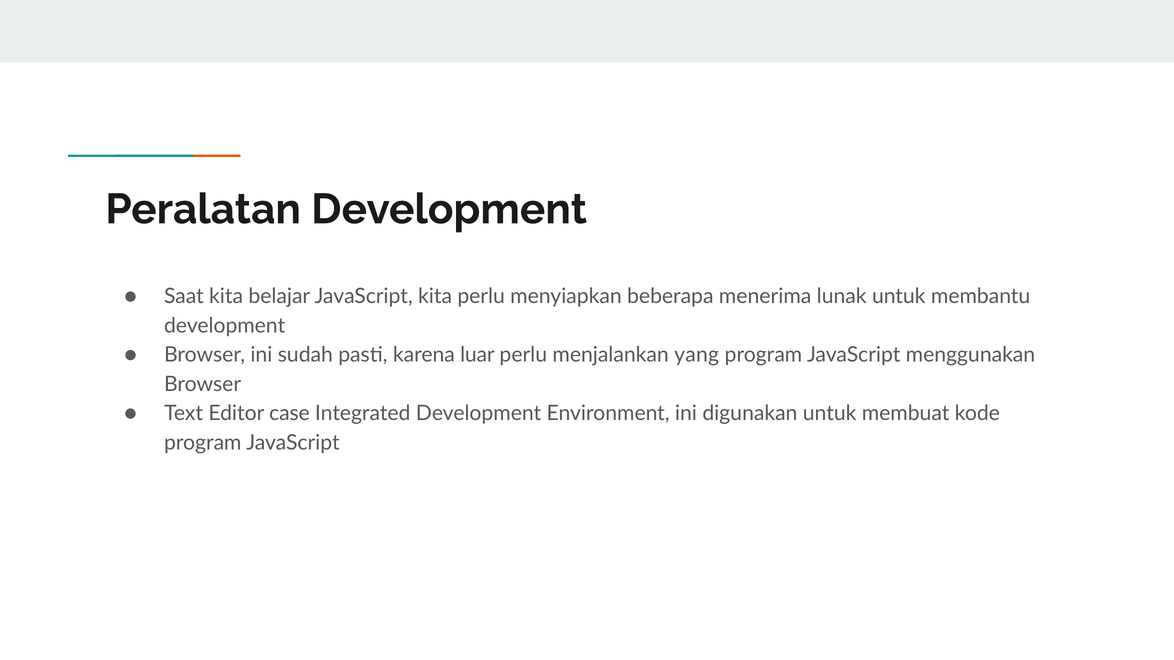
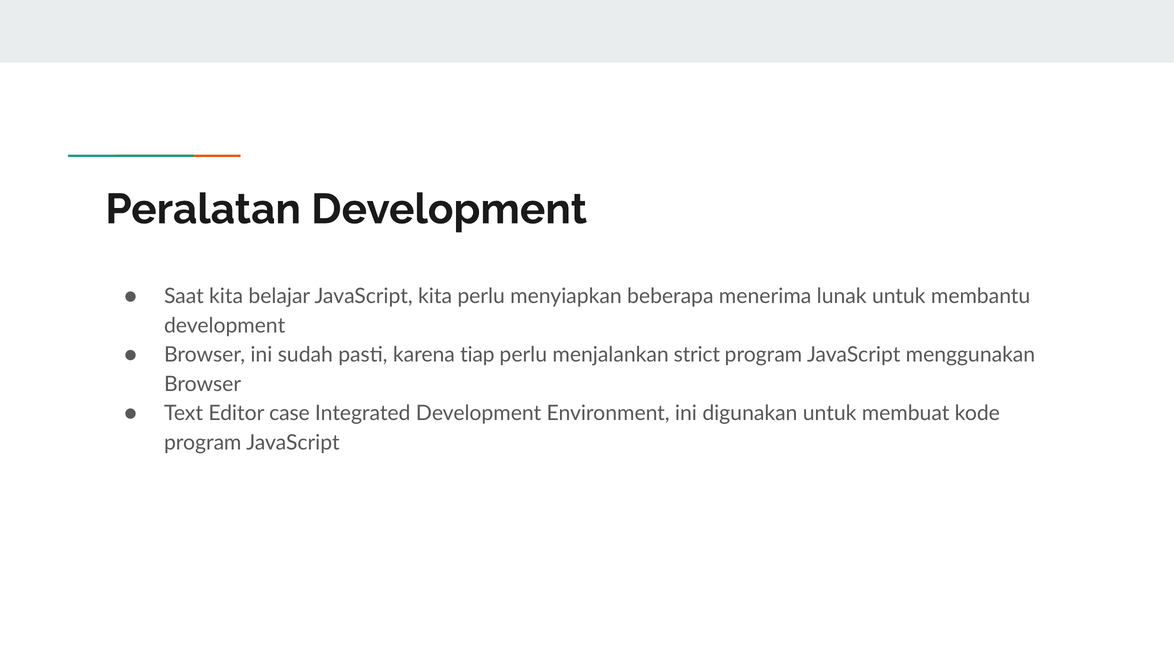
luar: luar -> tiap (477, 355)
yang: yang -> strict (697, 355)
